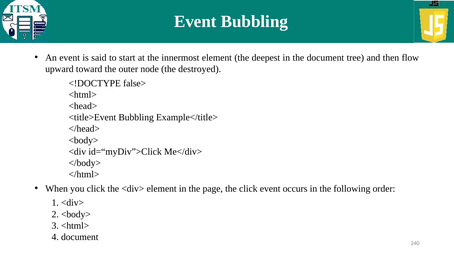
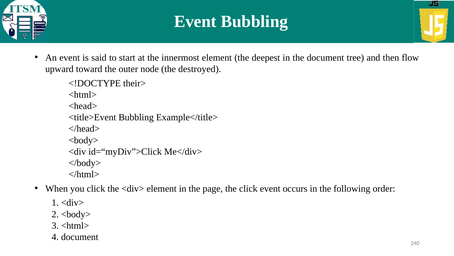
false>: false> -> their> (135, 83)
